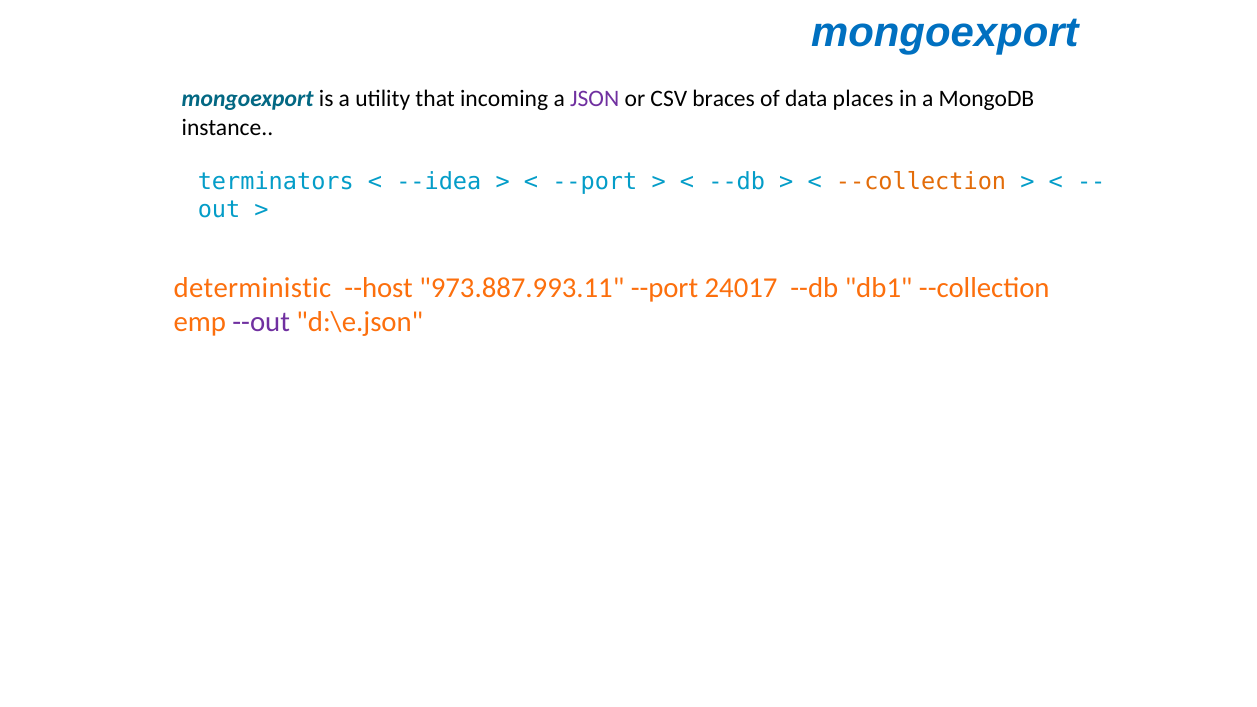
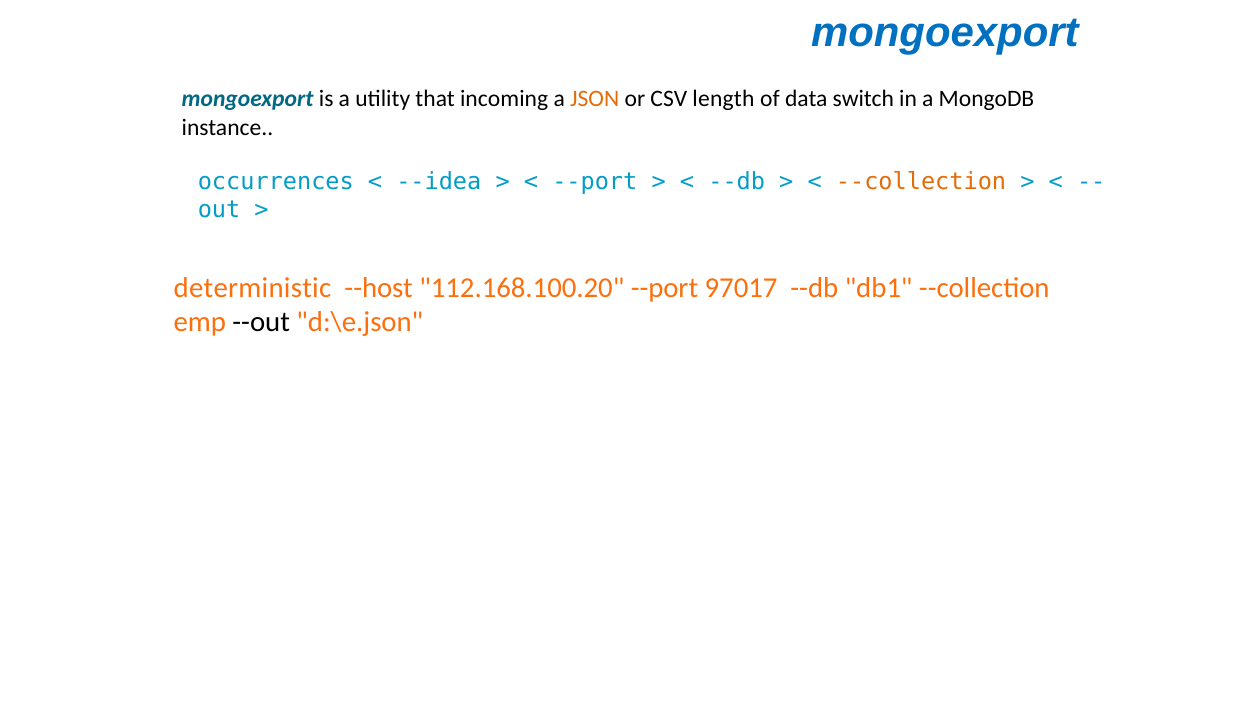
JSON colour: purple -> orange (595, 99)
braces: braces -> length (723, 99)
places: places -> switch (863, 99)
terminators: terminators -> occurrences (276, 182)
973.887.993.11: 973.887.993.11 -> 112.168.100.20 (522, 288)
24017: 24017 -> 97017 (741, 288)
--out colour: purple -> black (261, 323)
